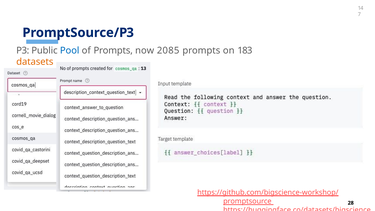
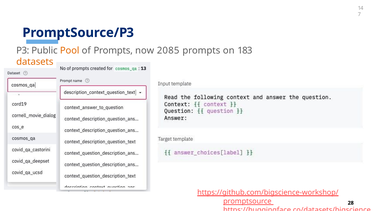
Pool colour: blue -> orange (70, 50)
